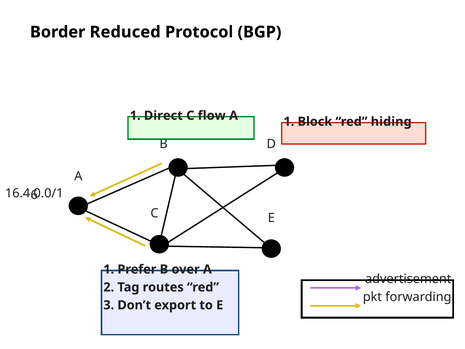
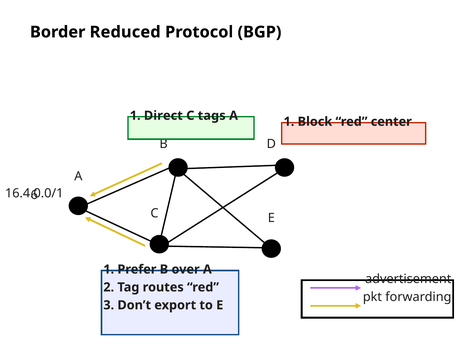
flow: flow -> tags (212, 116)
hiding: hiding -> center (391, 122)
